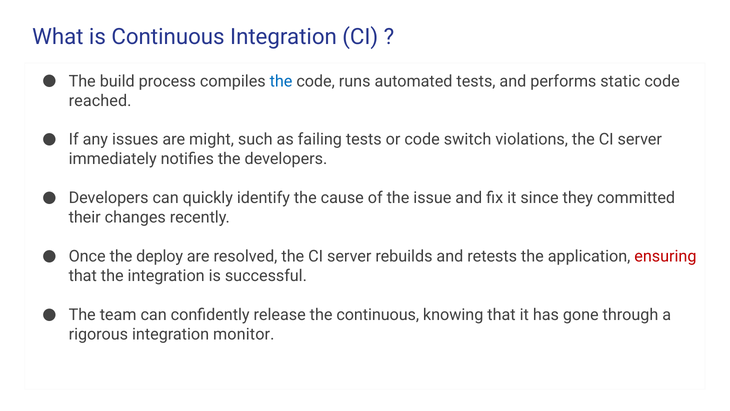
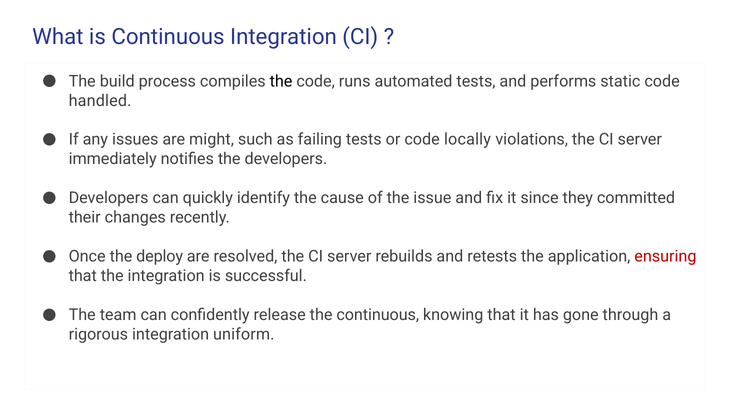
the colour: blue -> black (281, 81)
reached: reached -> handled (100, 101)
switch: switch -> locally (468, 140)
monitor: monitor -> uniform (244, 334)
